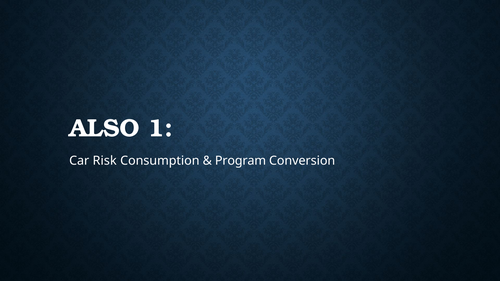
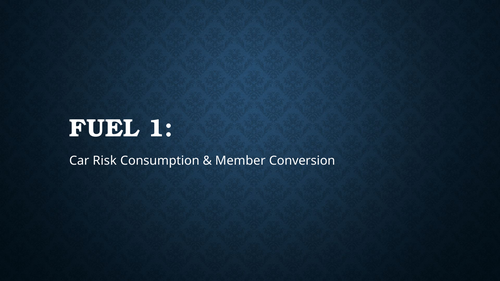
ALSO: ALSO -> FUEL (104, 128)
Program: Program -> Member (240, 161)
